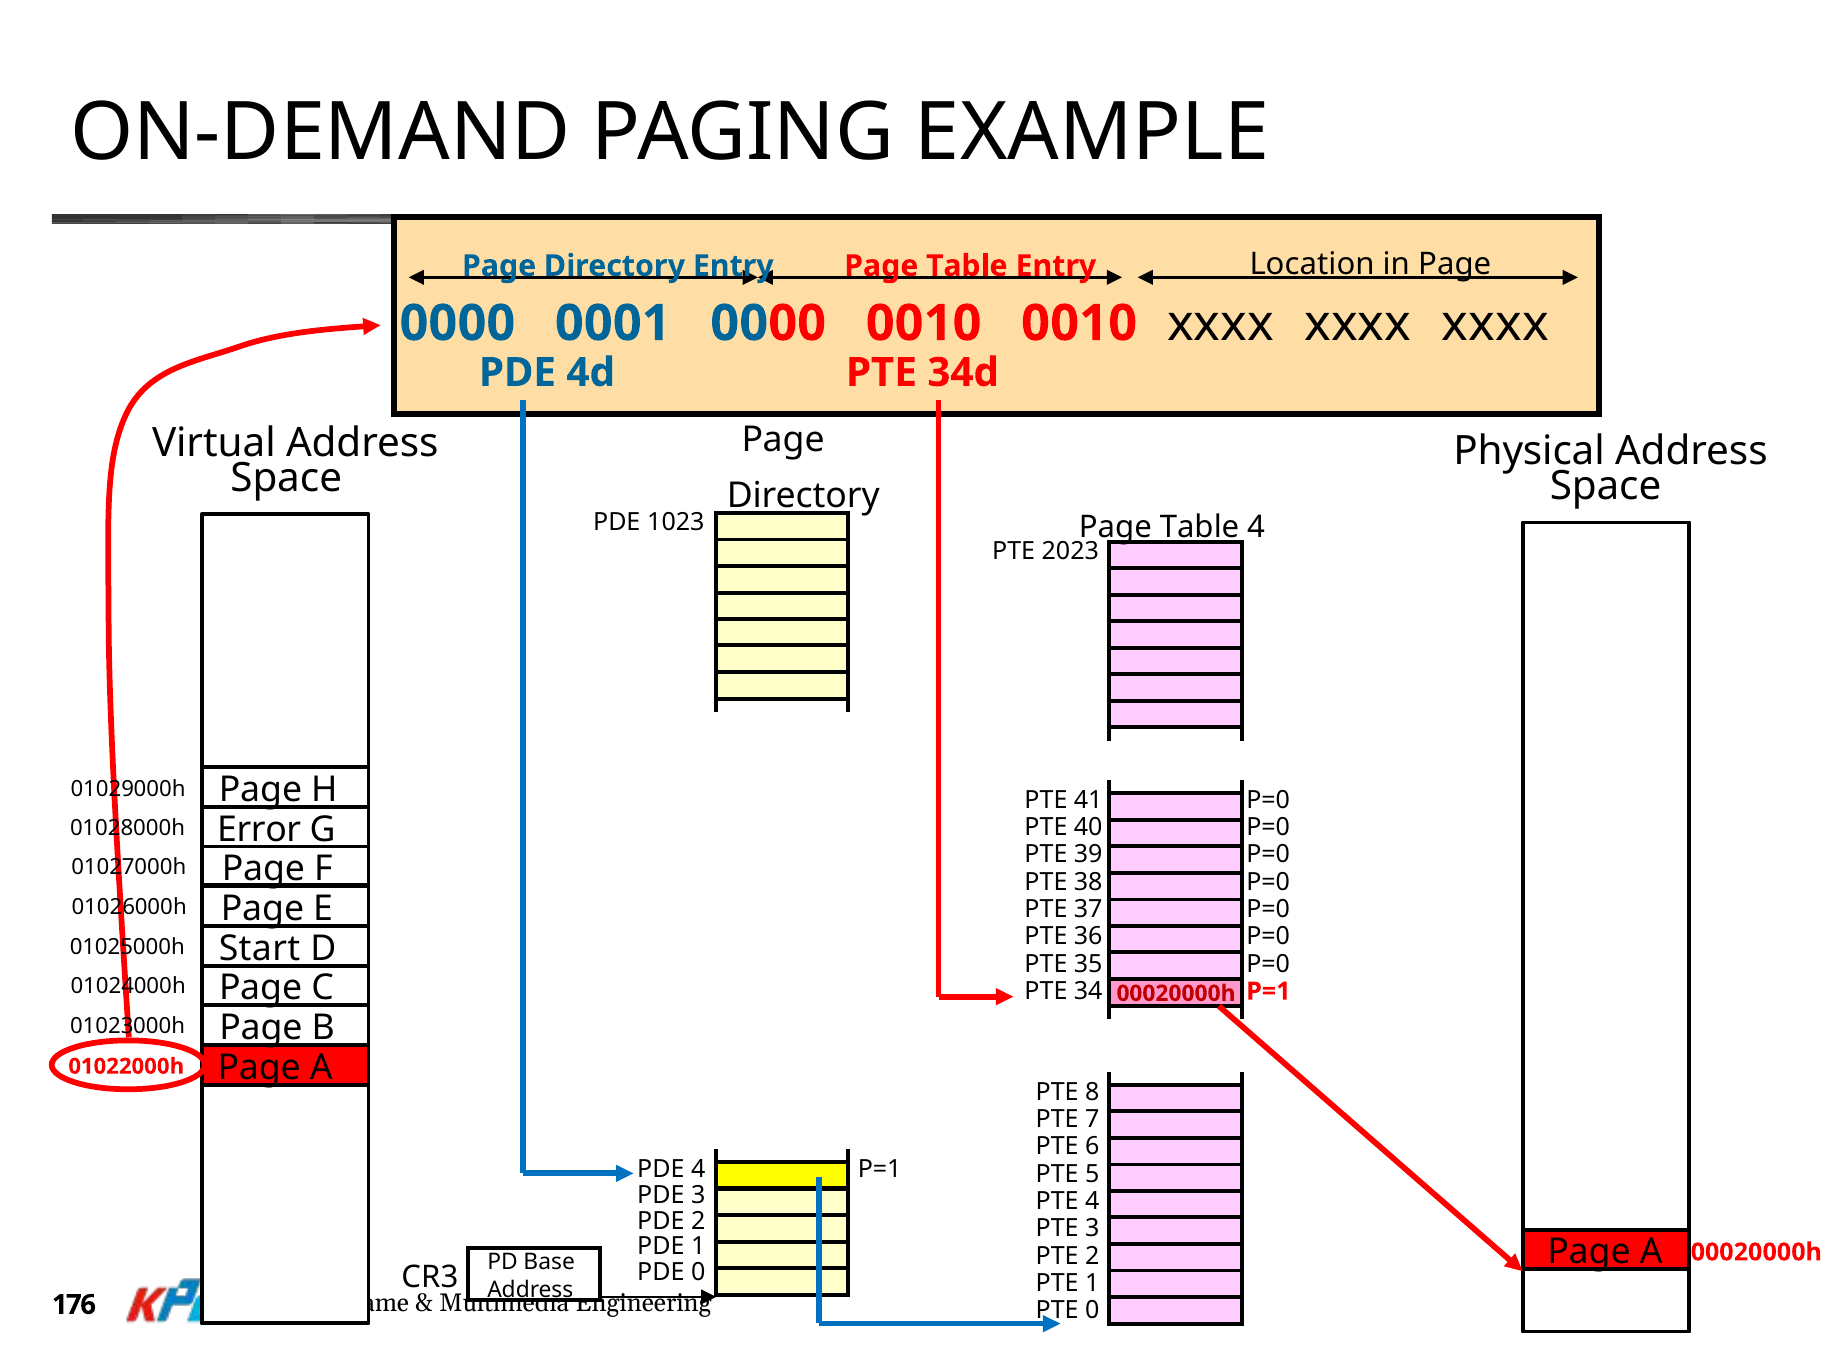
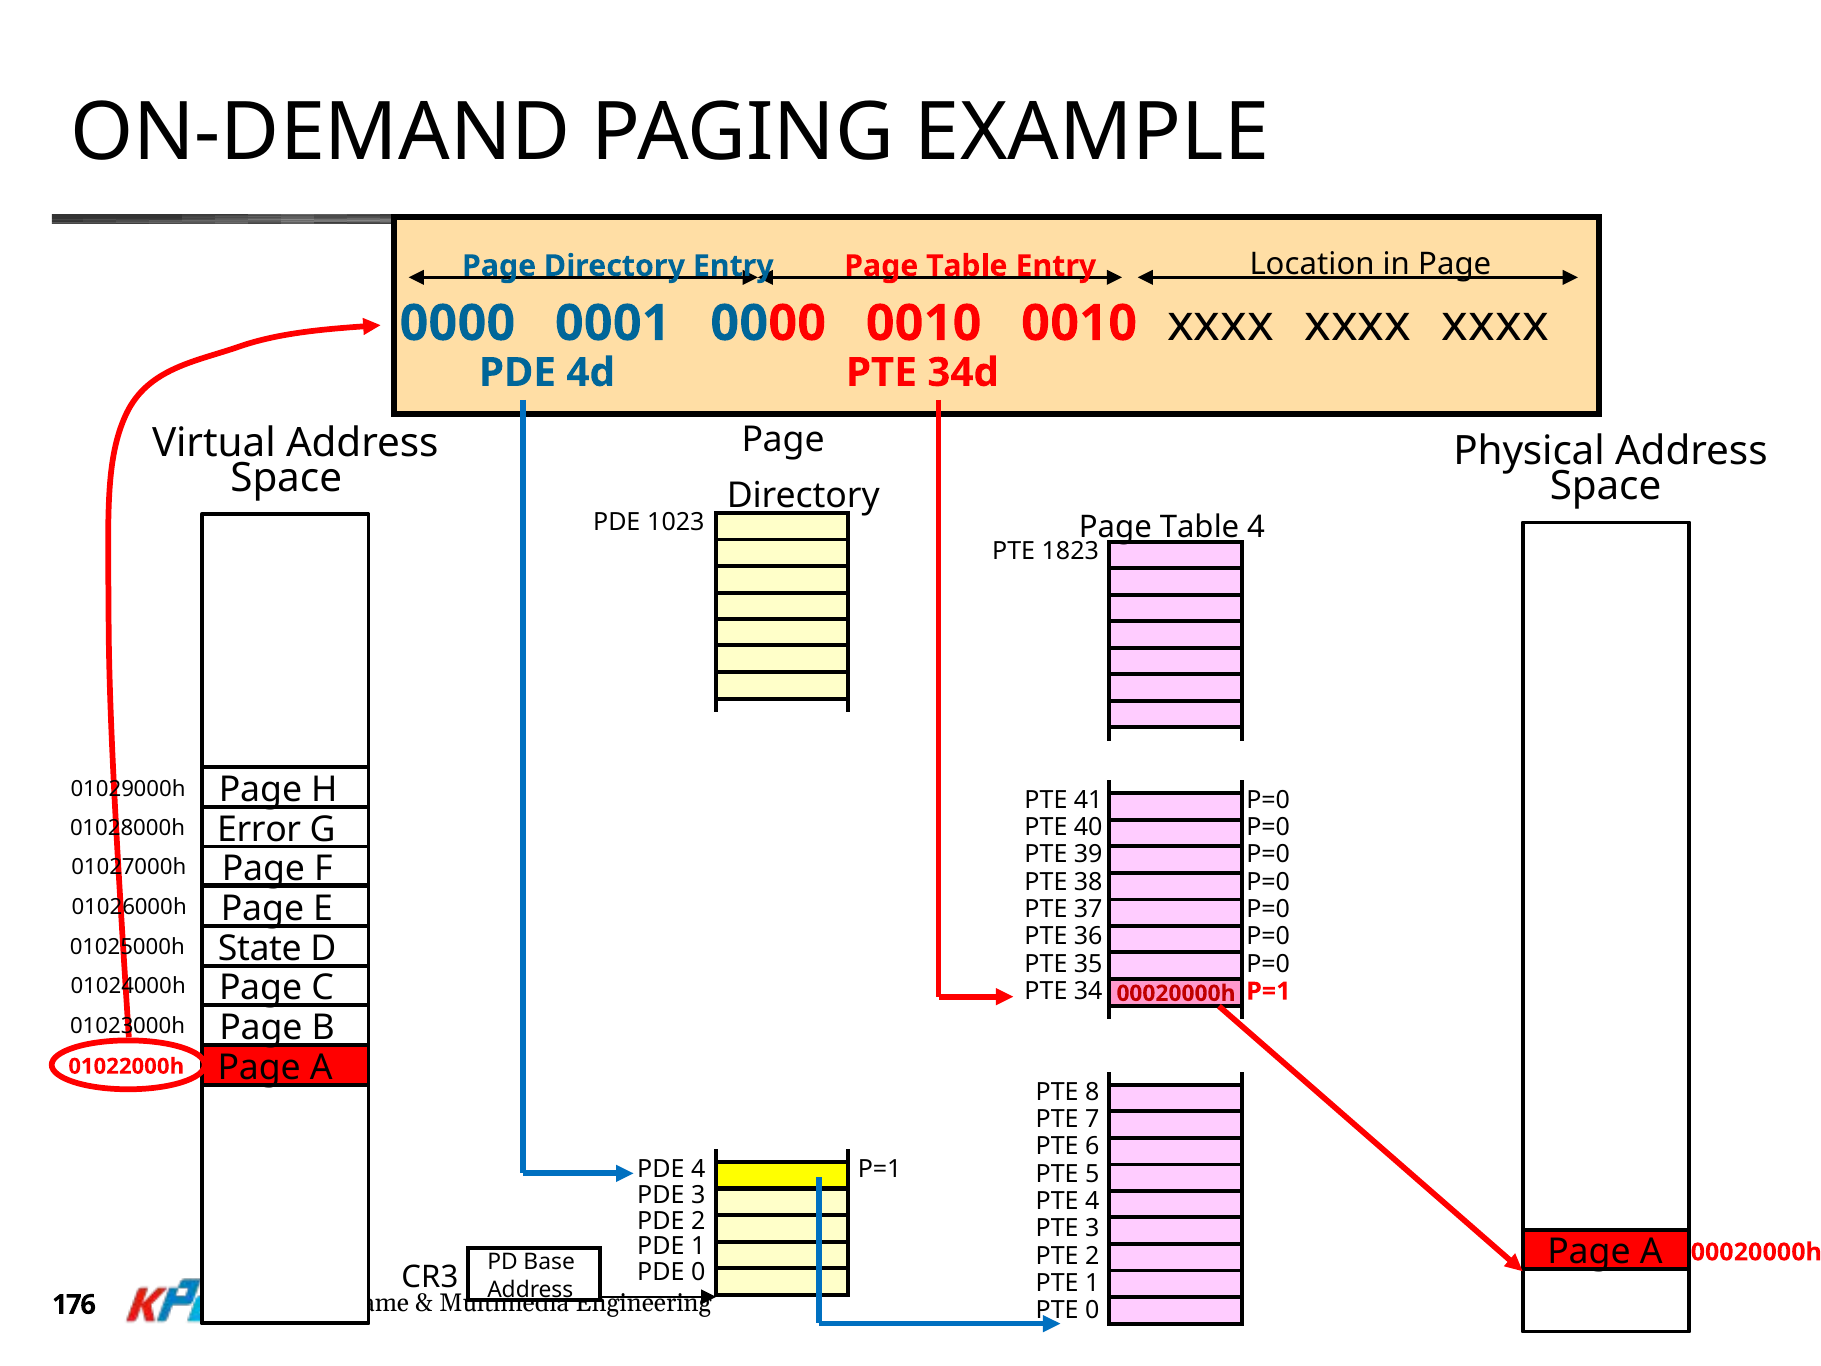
2023: 2023 -> 1823 (1070, 551)
Start: Start -> State (260, 948)
